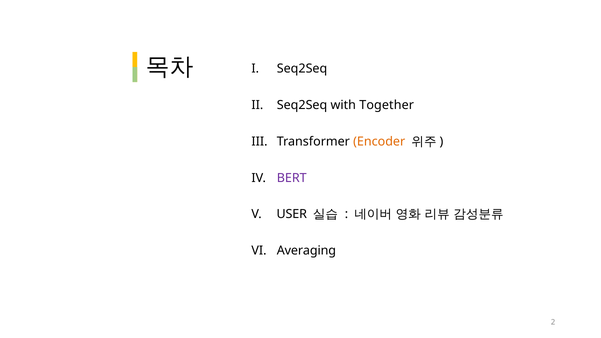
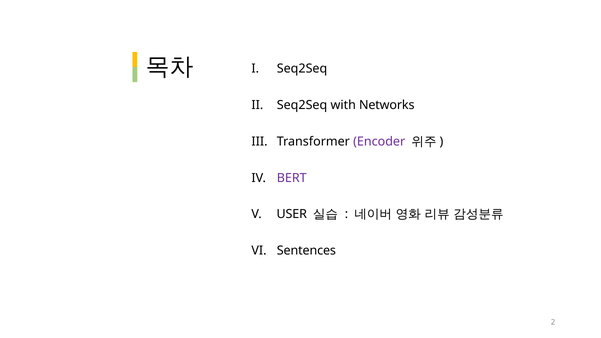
Together: Together -> Networks (387, 105)
Encoder colour: orange -> purple (379, 142)
Averaging: Averaging -> Sentences (306, 251)
